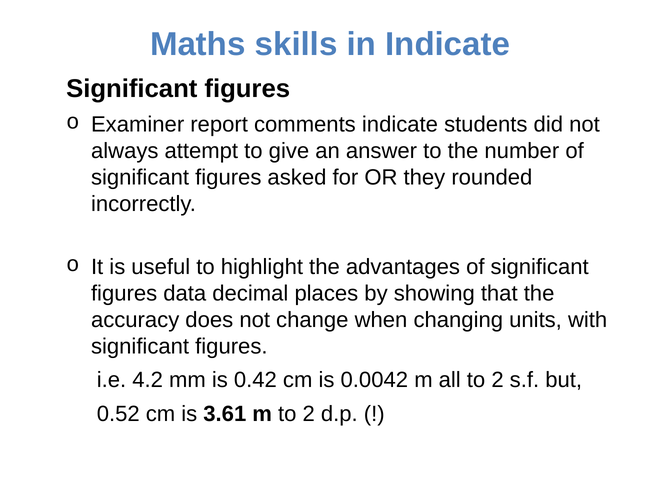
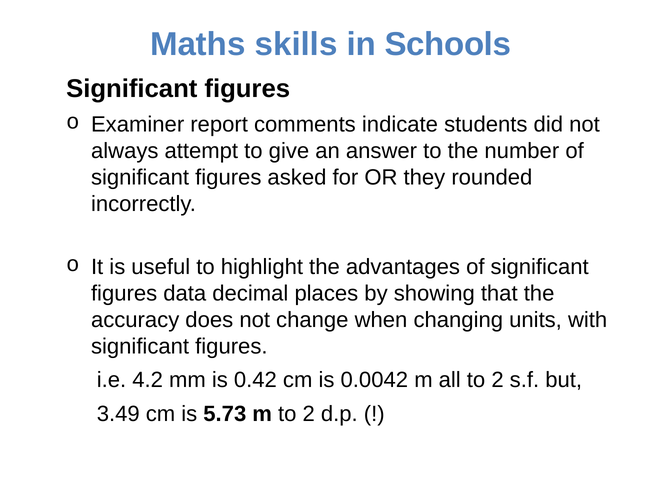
in Indicate: Indicate -> Schools (448, 44)
0.52: 0.52 -> 3.49 (118, 414)
3.61: 3.61 -> 5.73 (225, 414)
